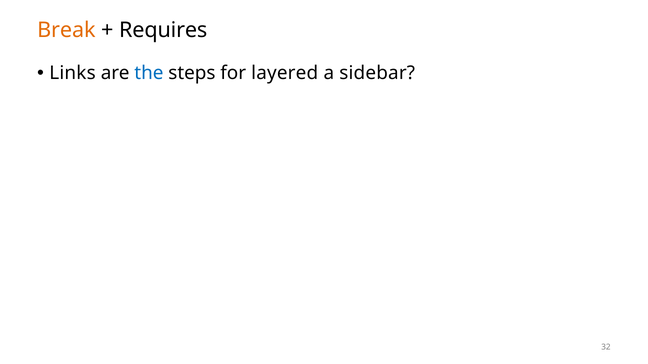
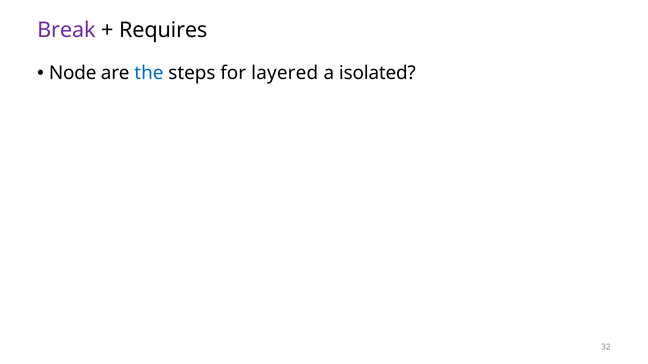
Break colour: orange -> purple (66, 30)
Links: Links -> Node (73, 73)
sidebar: sidebar -> isolated (377, 73)
